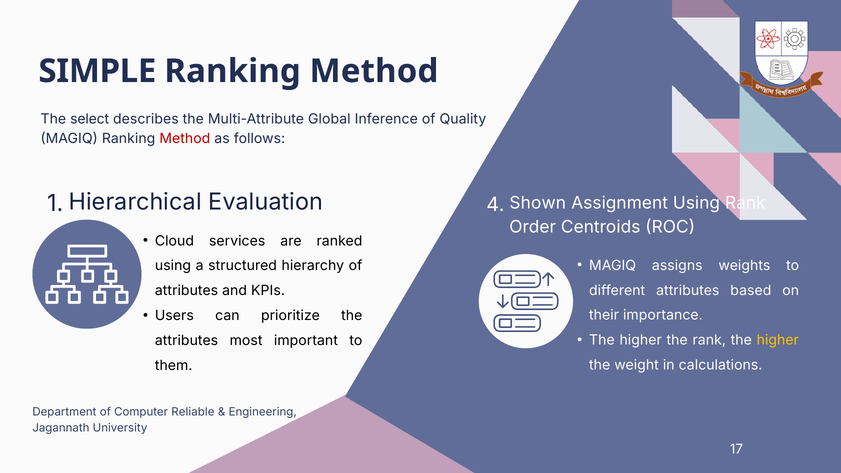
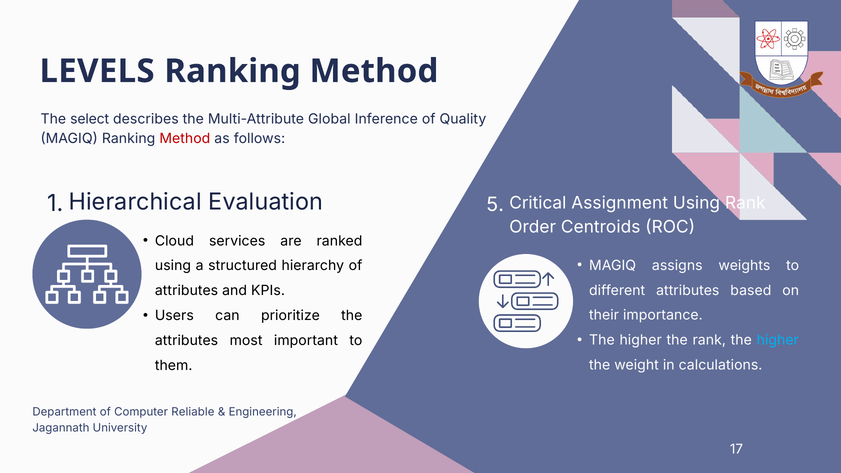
SIMPLE: SIMPLE -> LEVELS (97, 71)
4: 4 -> 5 (495, 205)
Shown: Shown -> Critical (538, 203)
higher colour: yellow -> light blue (778, 340)
